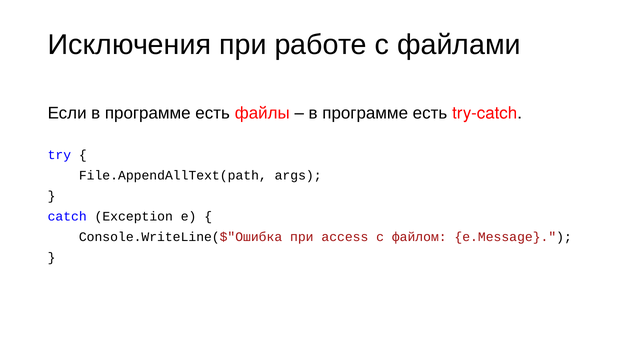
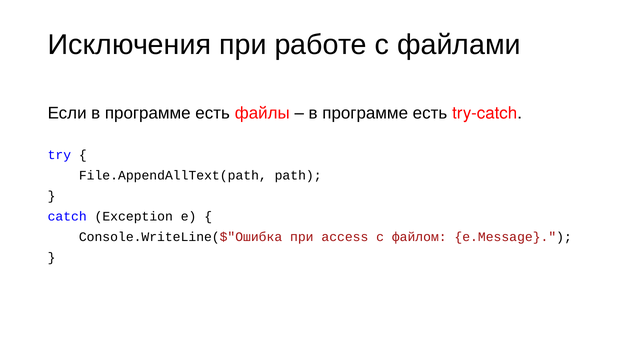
args: args -> path (298, 176)
